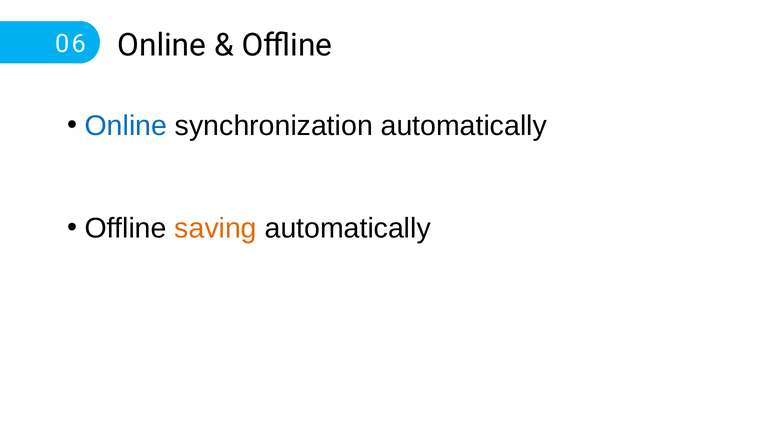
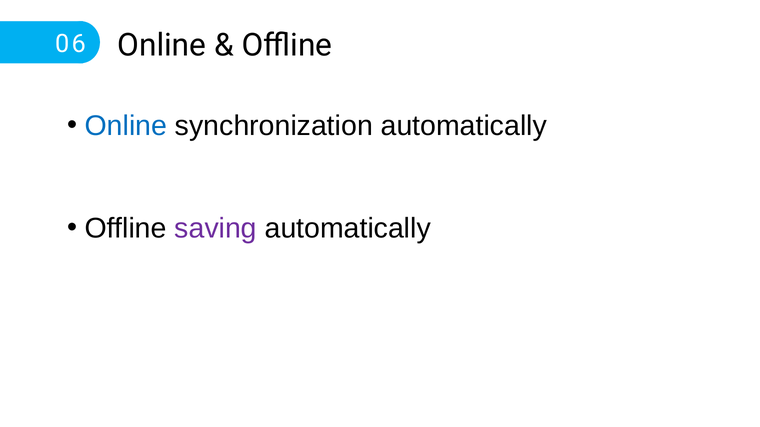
saving colour: orange -> purple (216, 229)
